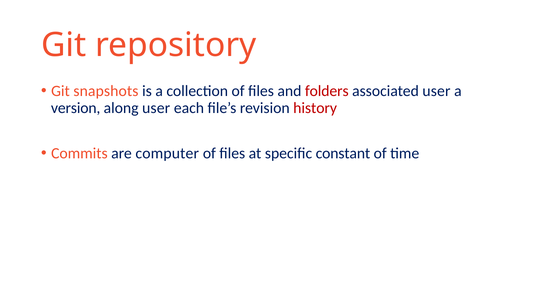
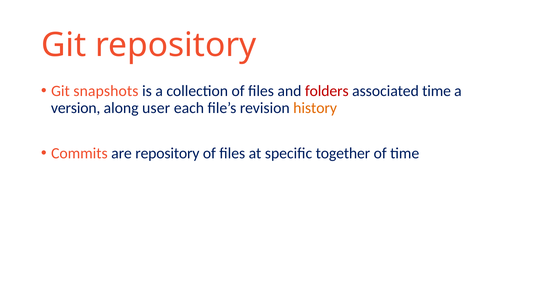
associated user: user -> time (437, 91)
history colour: red -> orange (315, 108)
are computer: computer -> repository (167, 153)
constant: constant -> together (343, 153)
